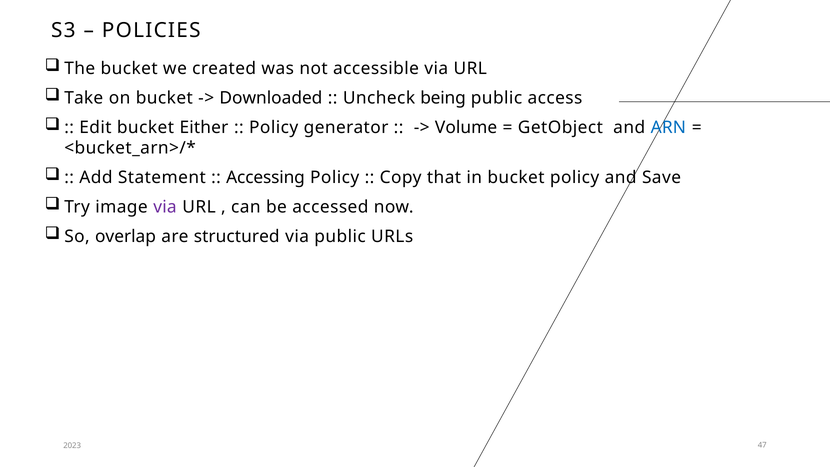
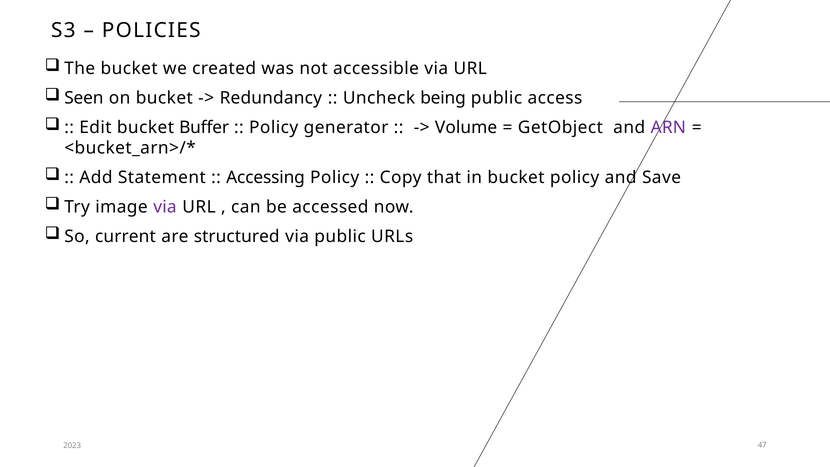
Take: Take -> Seen (84, 98)
Downloaded: Downloaded -> Redundancy (271, 98)
Either: Either -> Buffer (204, 127)
ARN colour: blue -> purple (668, 127)
overlap: overlap -> current (125, 236)
